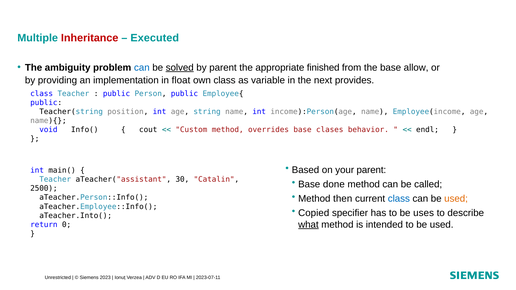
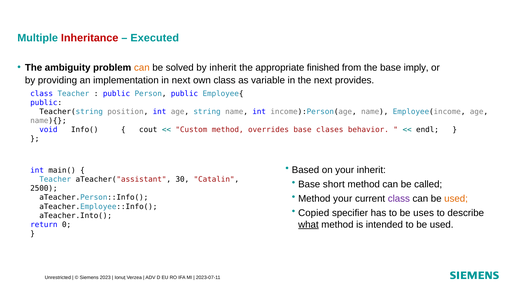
can colour: blue -> orange (142, 68)
solved underline: present -> none (180, 68)
by parent: parent -> inherit (223, 68)
allow: allow -> imply (416, 68)
in float: float -> next (181, 80)
your parent: parent -> inherit (371, 170)
done: done -> short (334, 184)
Method then: then -> your (343, 199)
class colour: blue -> purple (399, 199)
